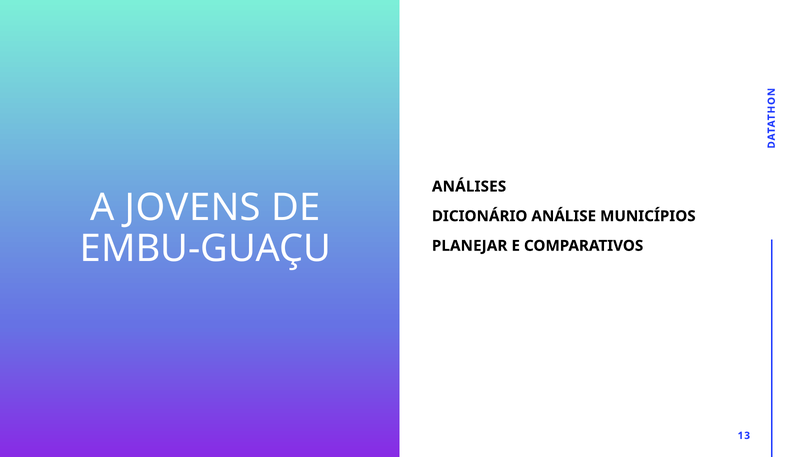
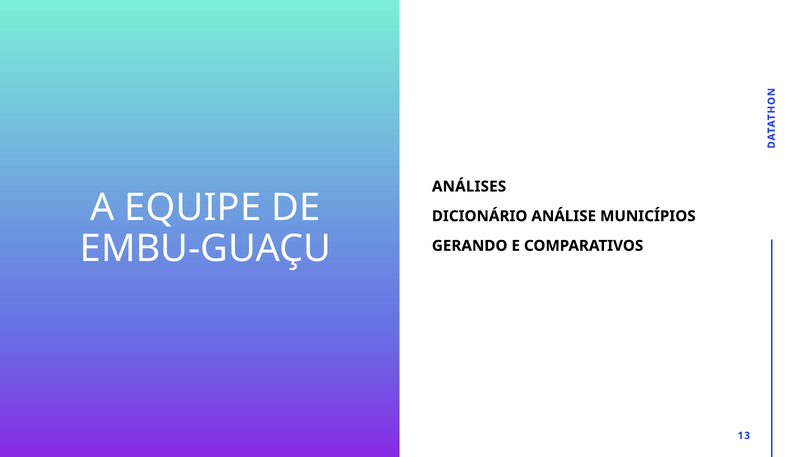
JOVENS: JOVENS -> EQUIPE (193, 208)
PLANEJAR: PLANEJAR -> GERANDO (470, 246)
